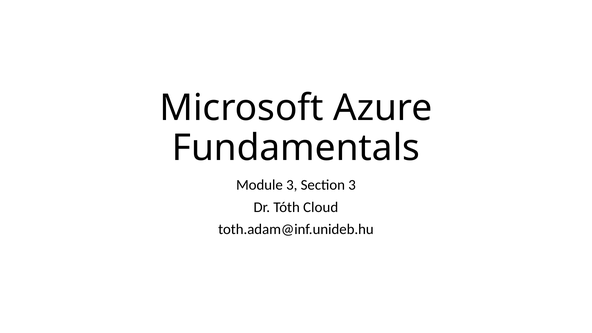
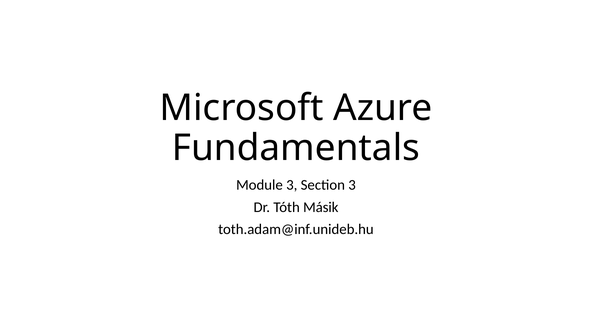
Cloud: Cloud -> Másik (321, 207)
